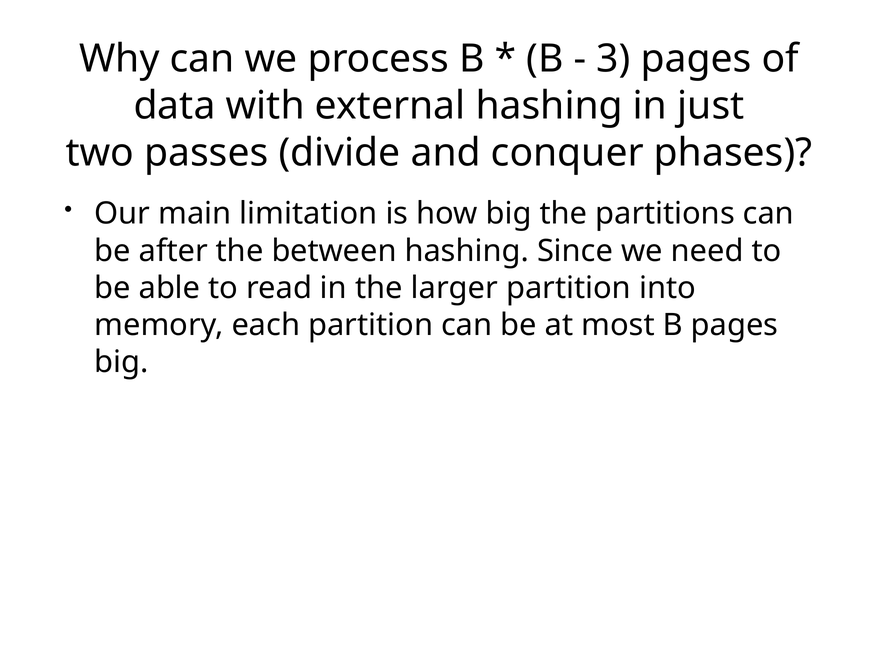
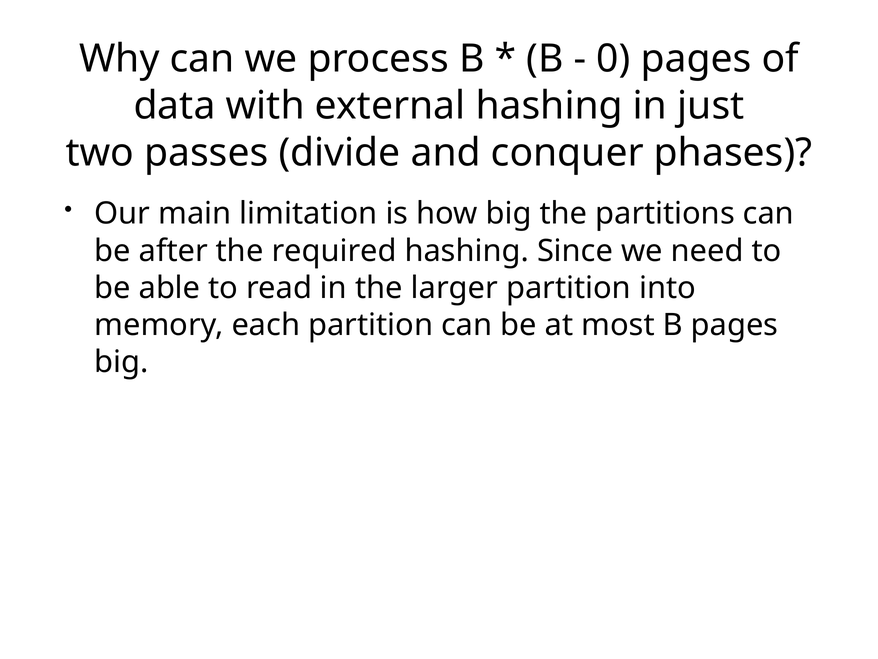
3: 3 -> 0 (613, 59)
between: between -> required (334, 251)
